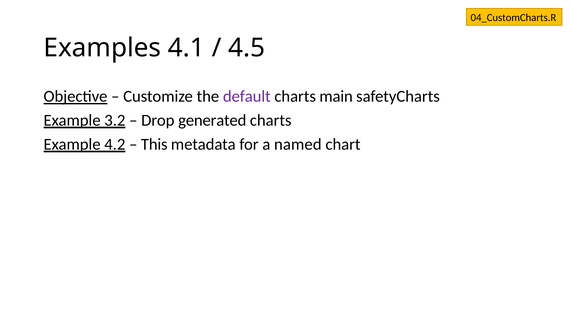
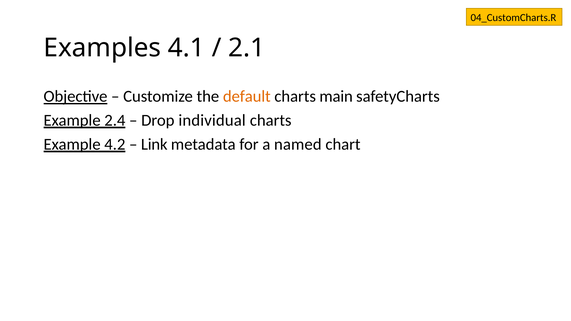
4.5: 4.5 -> 2.1 (247, 48)
default colour: purple -> orange (247, 97)
3.2: 3.2 -> 2.4 (115, 120)
generated: generated -> individual (212, 120)
This: This -> Link (154, 144)
